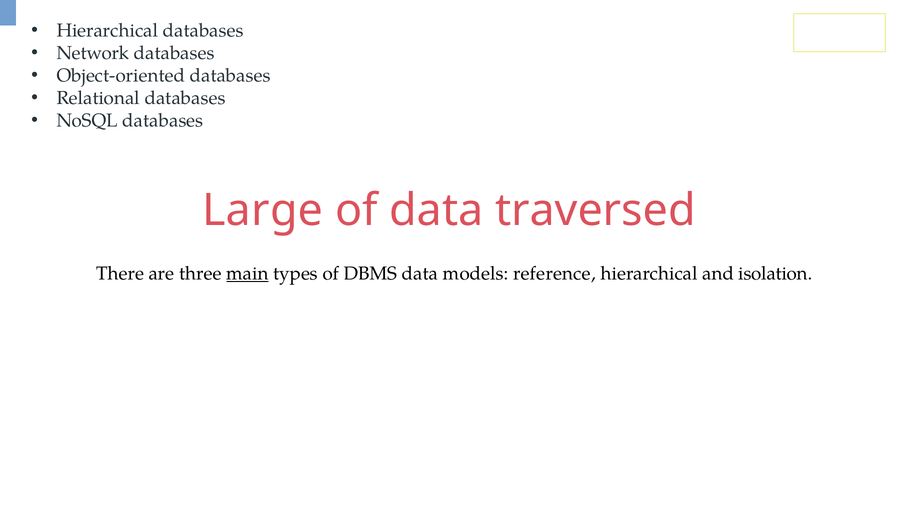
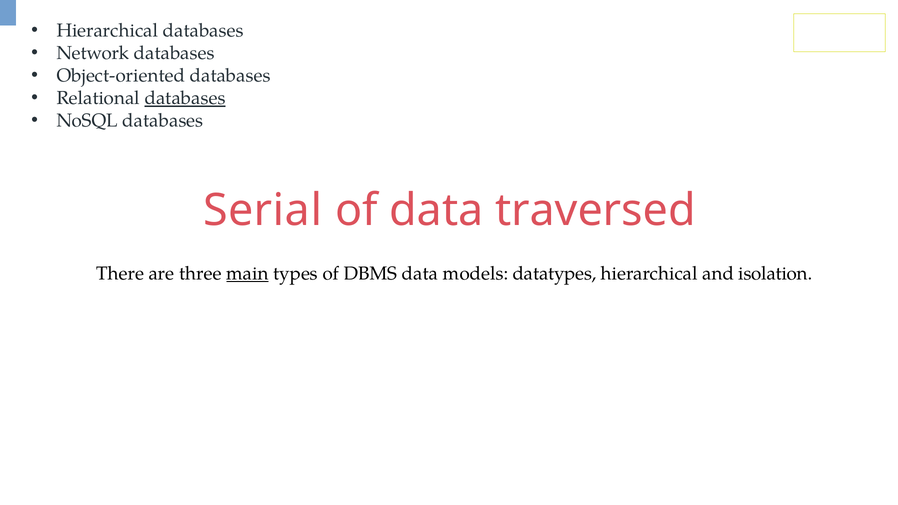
databases underline: none -> present (185, 98)
Large: Large -> Serial (263, 211)
reference: reference -> datatypes (555, 274)
